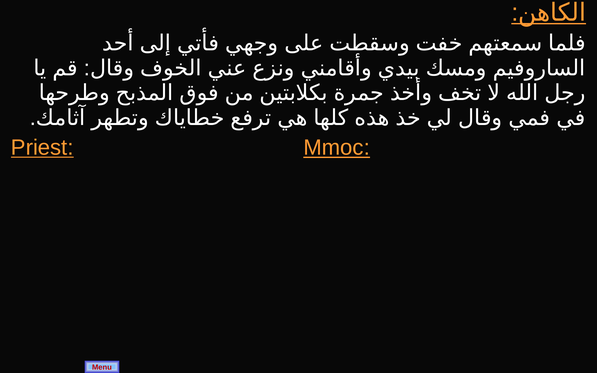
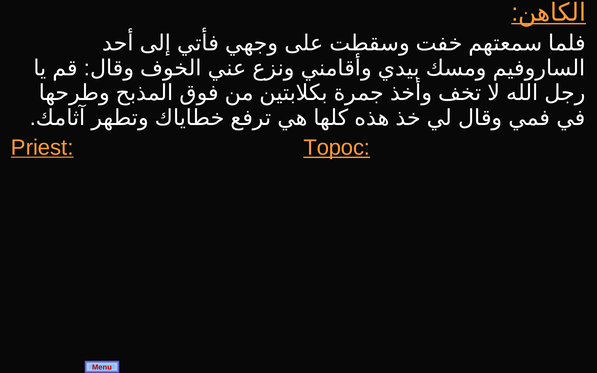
Mmoc: Mmoc -> Topoc (337, 148)
